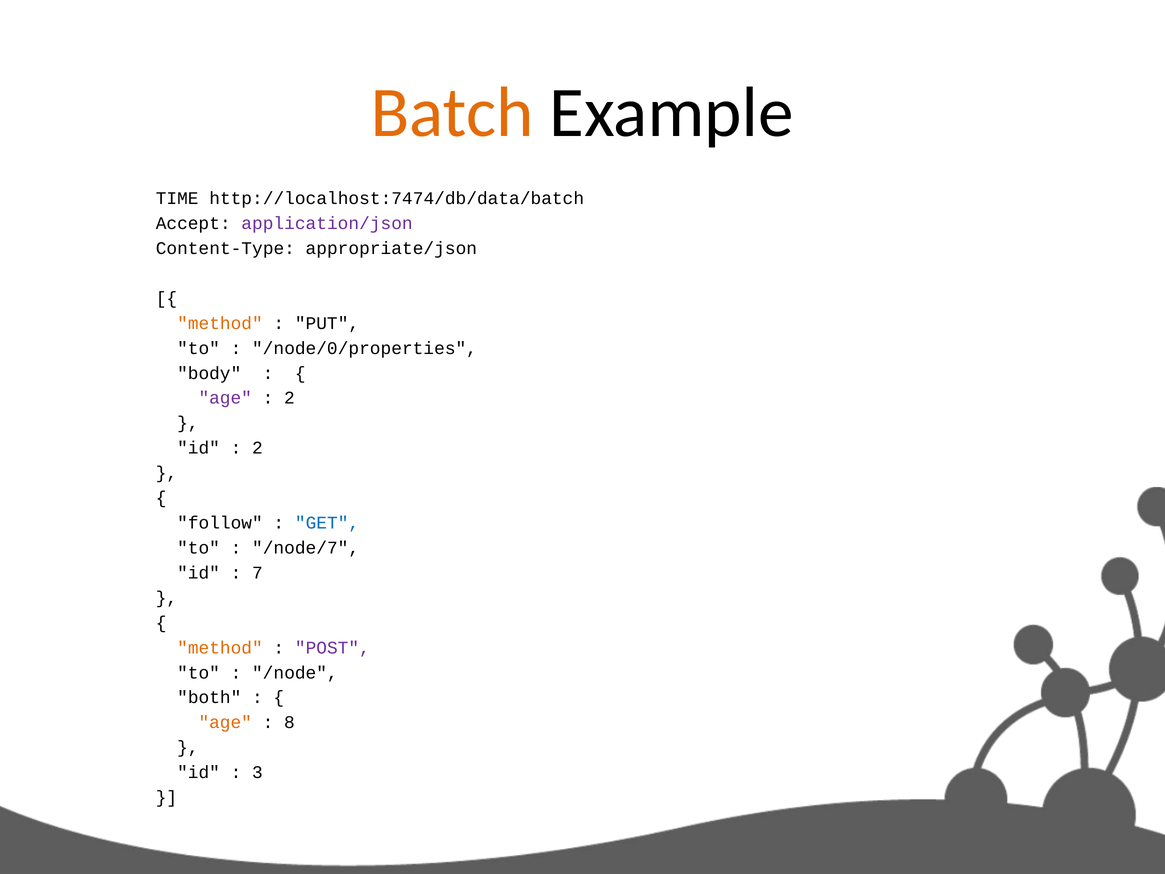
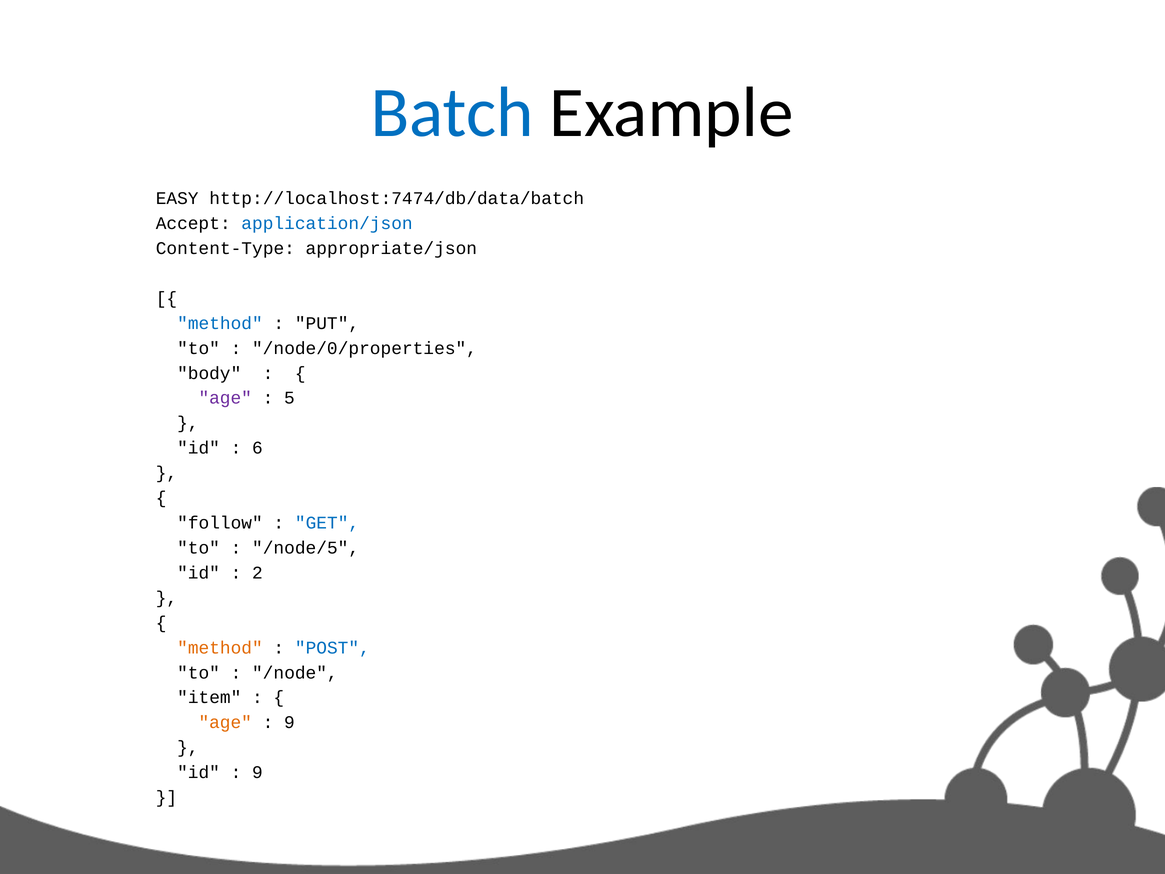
Batch colour: orange -> blue (452, 113)
TIME: TIME -> EASY (177, 198)
application/json colour: purple -> blue (327, 223)
method colour: orange -> blue (220, 323)
2: 2 -> 5 (289, 398)
2: 2 -> 6 (257, 448)
/node/7: /node/7 -> /node/5 (306, 548)
7: 7 -> 2 (257, 573)
POST colour: purple -> blue (332, 647)
both: both -> item (209, 697)
8: 8 -> 9 (289, 722)
3: 3 -> 9 (257, 772)
